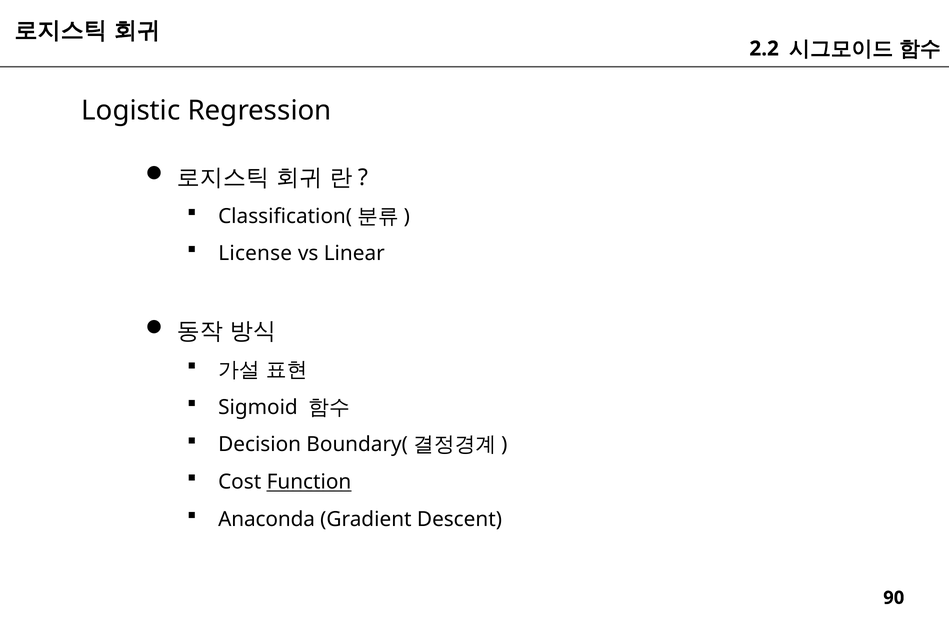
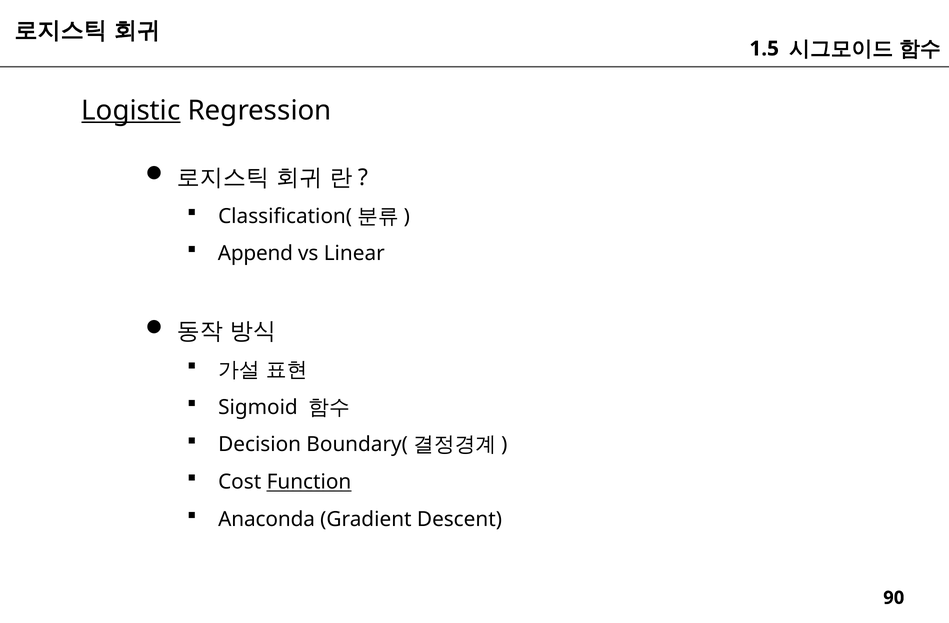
2.2: 2.2 -> 1.5 (764, 49)
Logistic underline: none -> present (131, 110)
License: License -> Append (255, 254)
